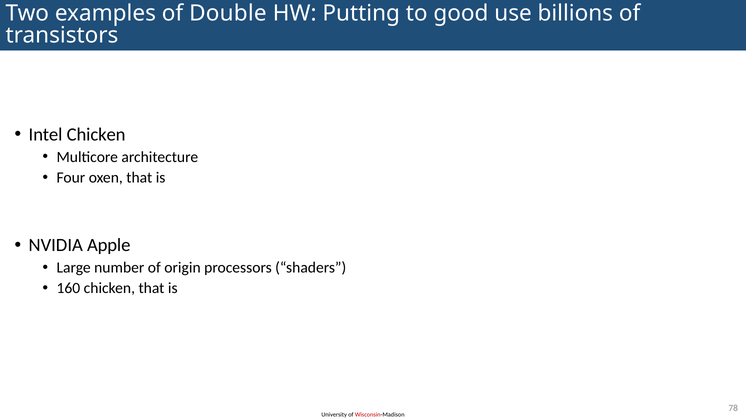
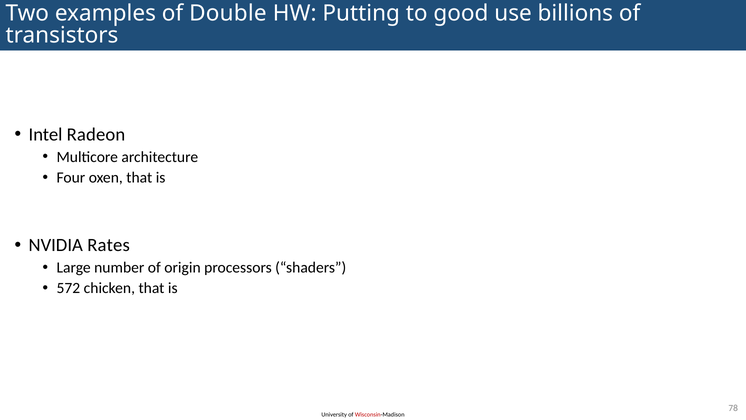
Intel Chicken: Chicken -> Radeon (96, 134)
Apple: Apple -> Rates (109, 245)
160: 160 -> 572 (68, 288)
